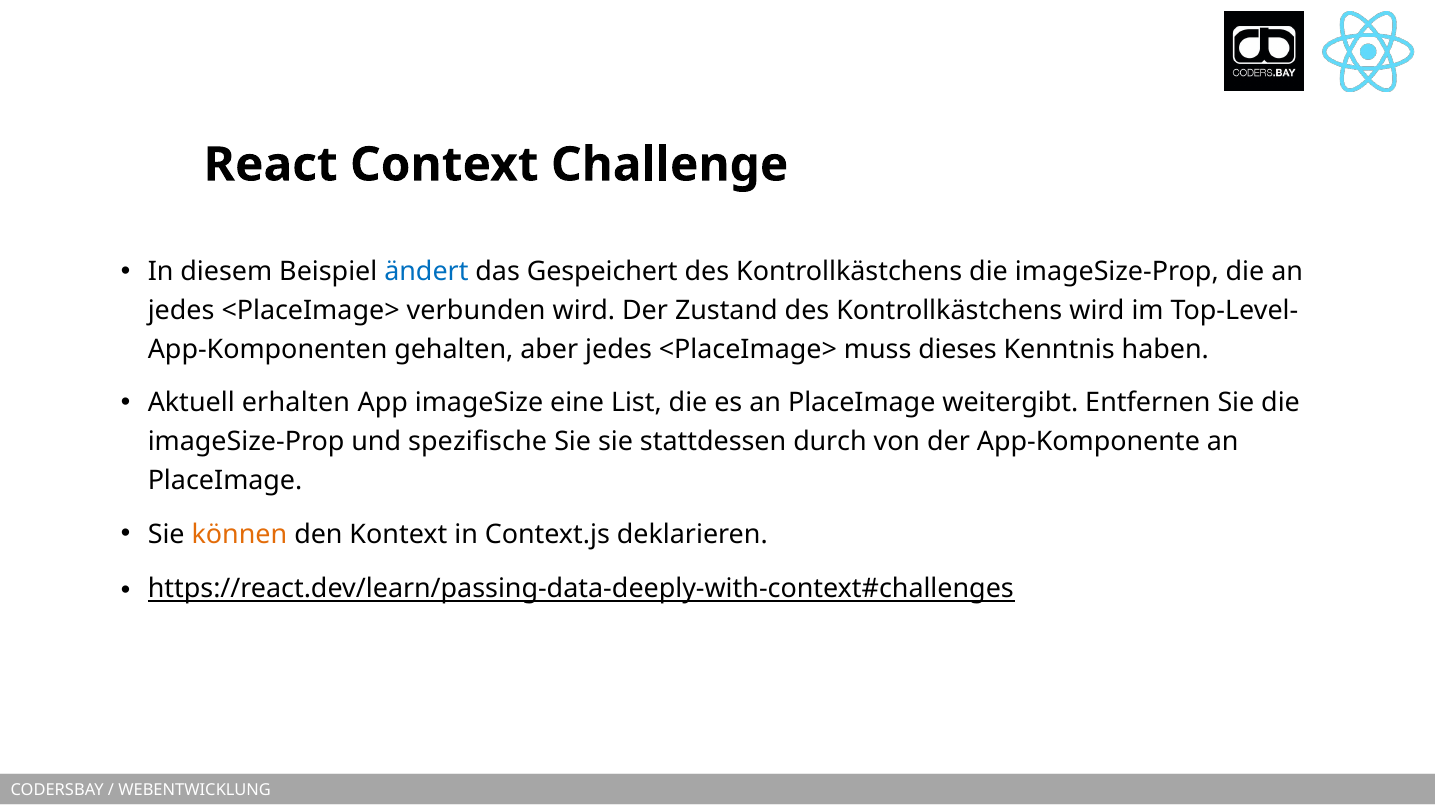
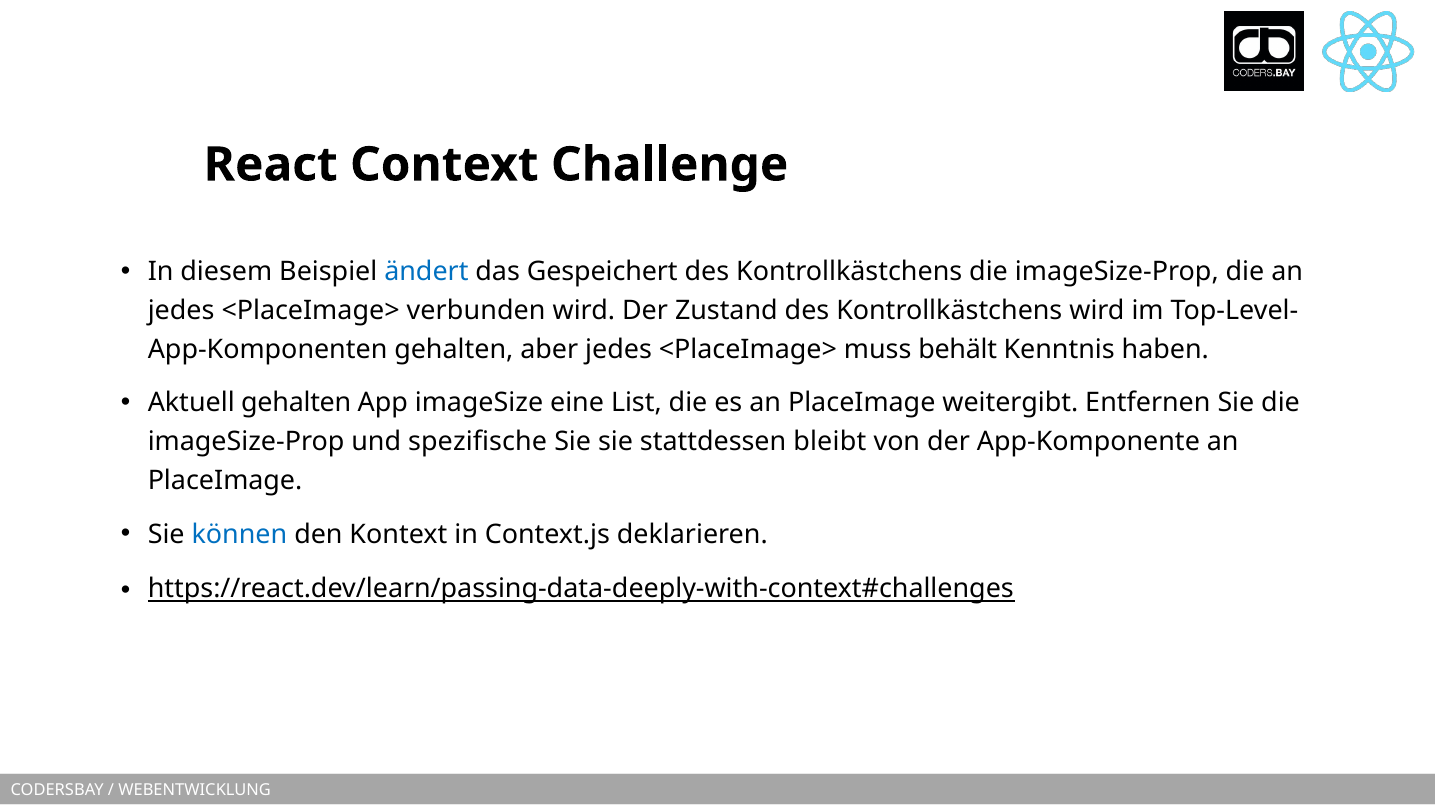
dieses: dieses -> behält (958, 349)
Aktuell erhalten: erhalten -> gehalten (296, 403)
durch: durch -> bleibt (830, 442)
können colour: orange -> blue (239, 534)
